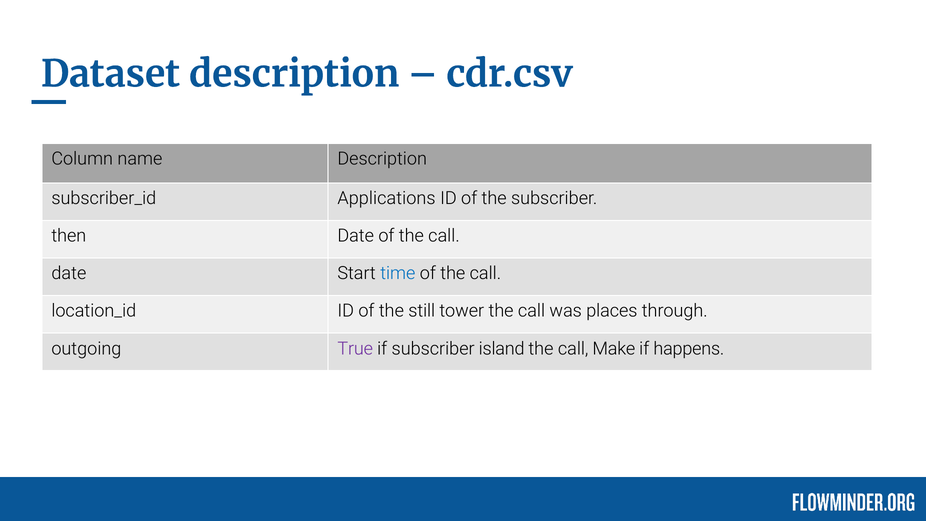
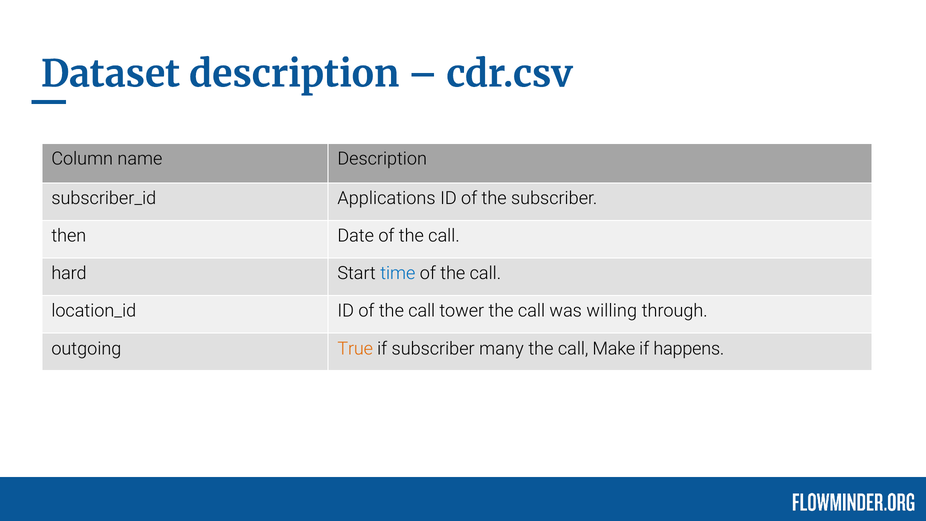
date: date -> hard (69, 273)
ID of the still: still -> call (422, 311)
places: places -> willing (612, 311)
True colour: purple -> orange (355, 349)
island: island -> many (501, 349)
